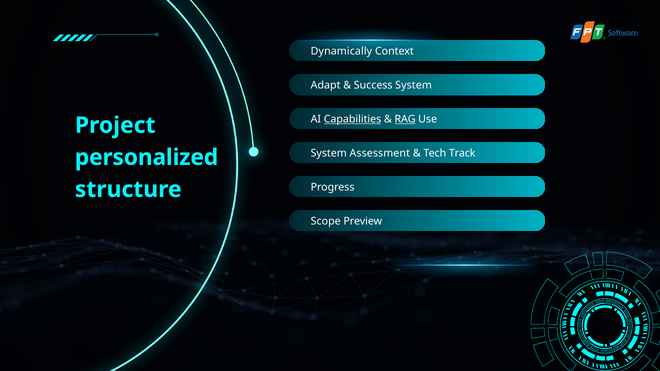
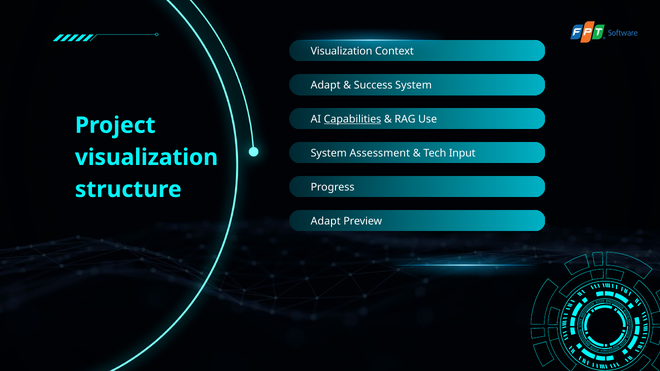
Dynamically: Dynamically -> Visualization (342, 51)
RAG underline: present -> none (405, 119)
Track: Track -> Input (462, 153)
personalized: personalized -> visualization (146, 157)
Scope: Scope -> Adapt (326, 221)
